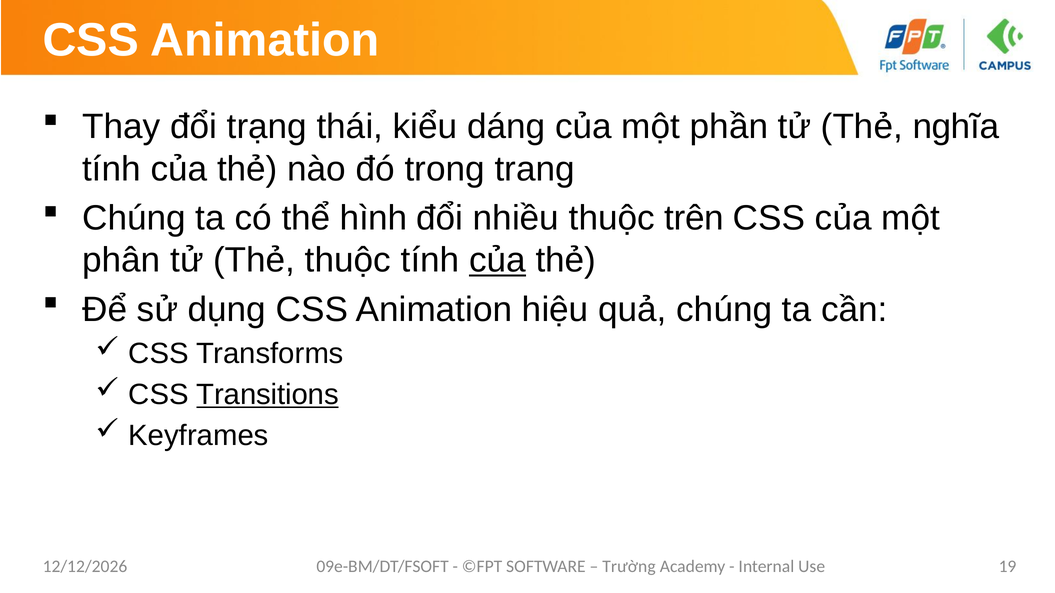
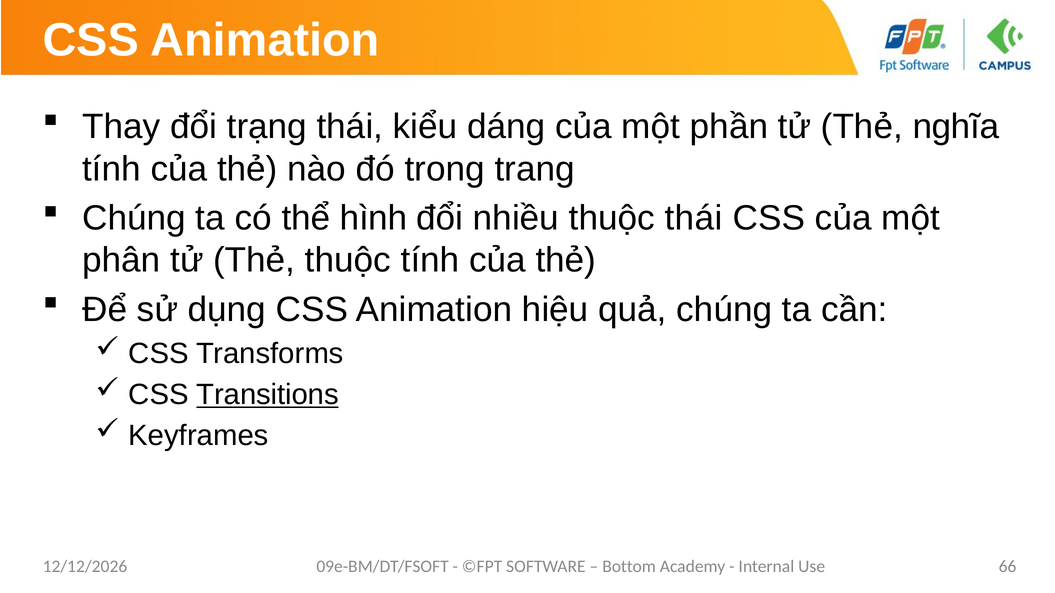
thuộc trên: trên -> thái (694, 218)
của underline: present -> none (497, 261)
Trường: Trường -> Bottom (629, 567)
19: 19 -> 66 (1008, 567)
